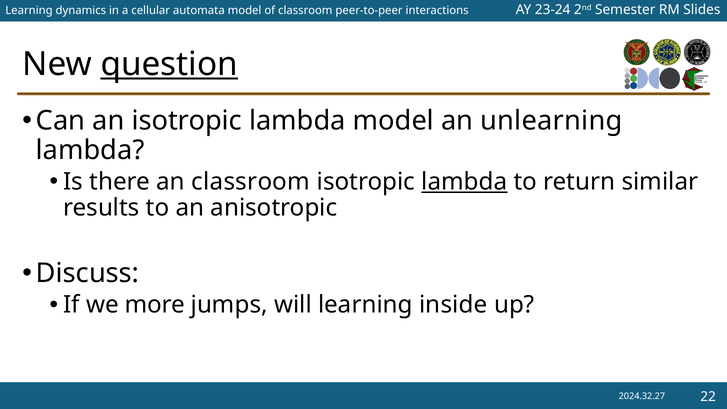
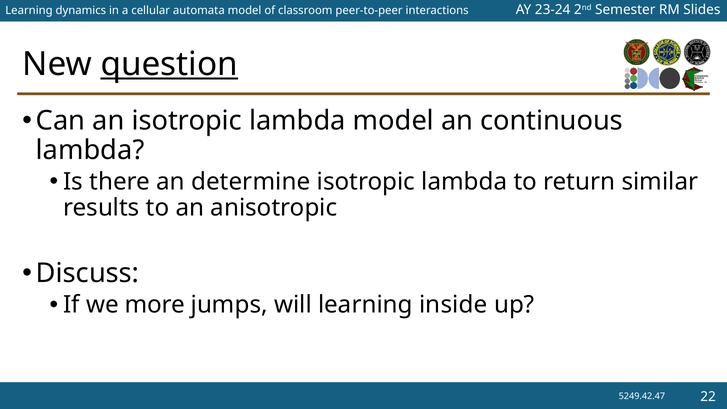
unlearning: unlearning -> continuous (552, 121)
an classroom: classroom -> determine (251, 182)
lambda underline: present -> none (464, 182)
2024.32.27: 2024.32.27 -> 5249.42.47 (642, 396)
